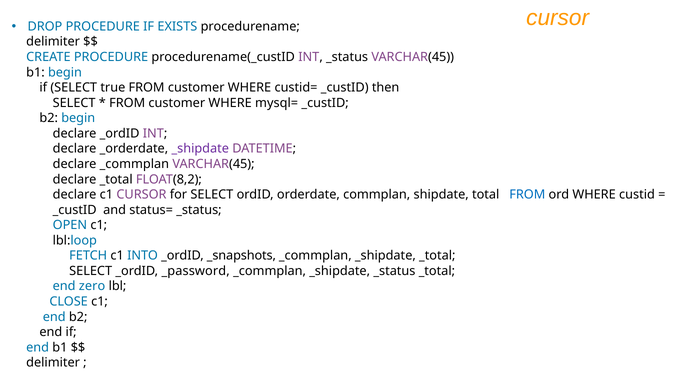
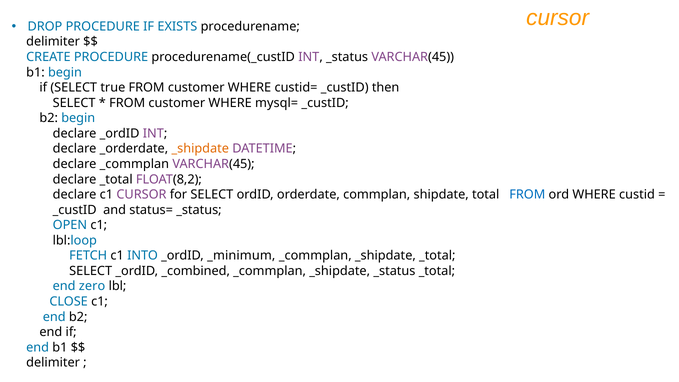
_shipdate colour: purple -> orange (200, 149)
_snapshots: _snapshots -> _minimum (241, 256)
_password: _password -> _combined (196, 271)
